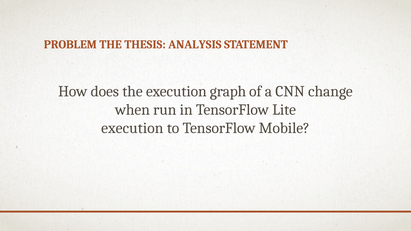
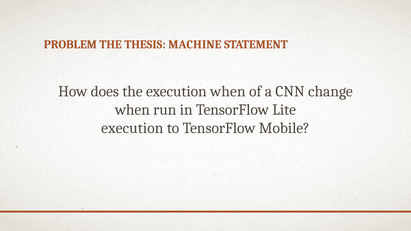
ANALYSIS: ANALYSIS -> MACHINE (195, 45)
execution graph: graph -> when (228, 91)
